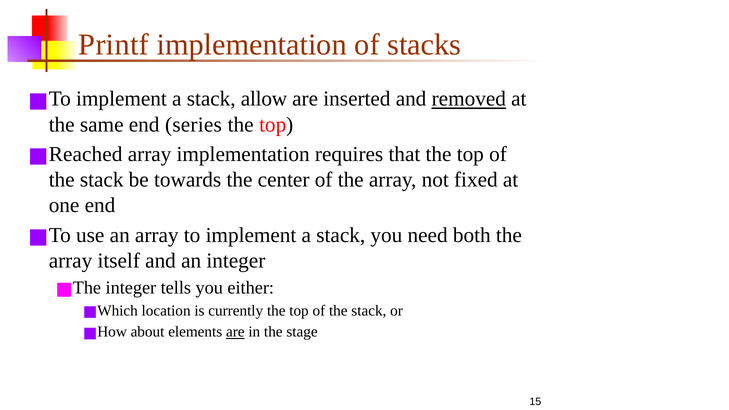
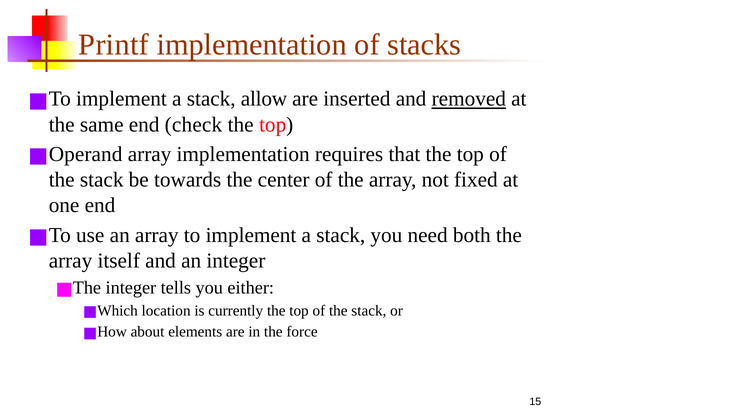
series: series -> check (193, 125)
Reached: Reached -> Operand (86, 154)
are underline: present -> none (235, 332)
stage: stage -> force (302, 332)
